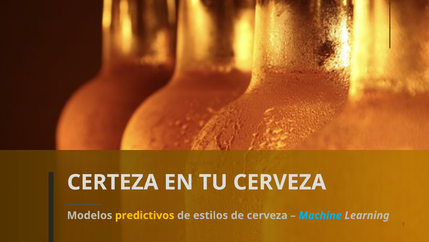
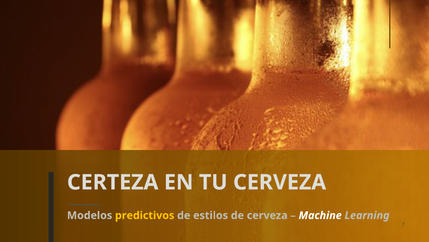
Machine colour: light blue -> white (320, 215)
